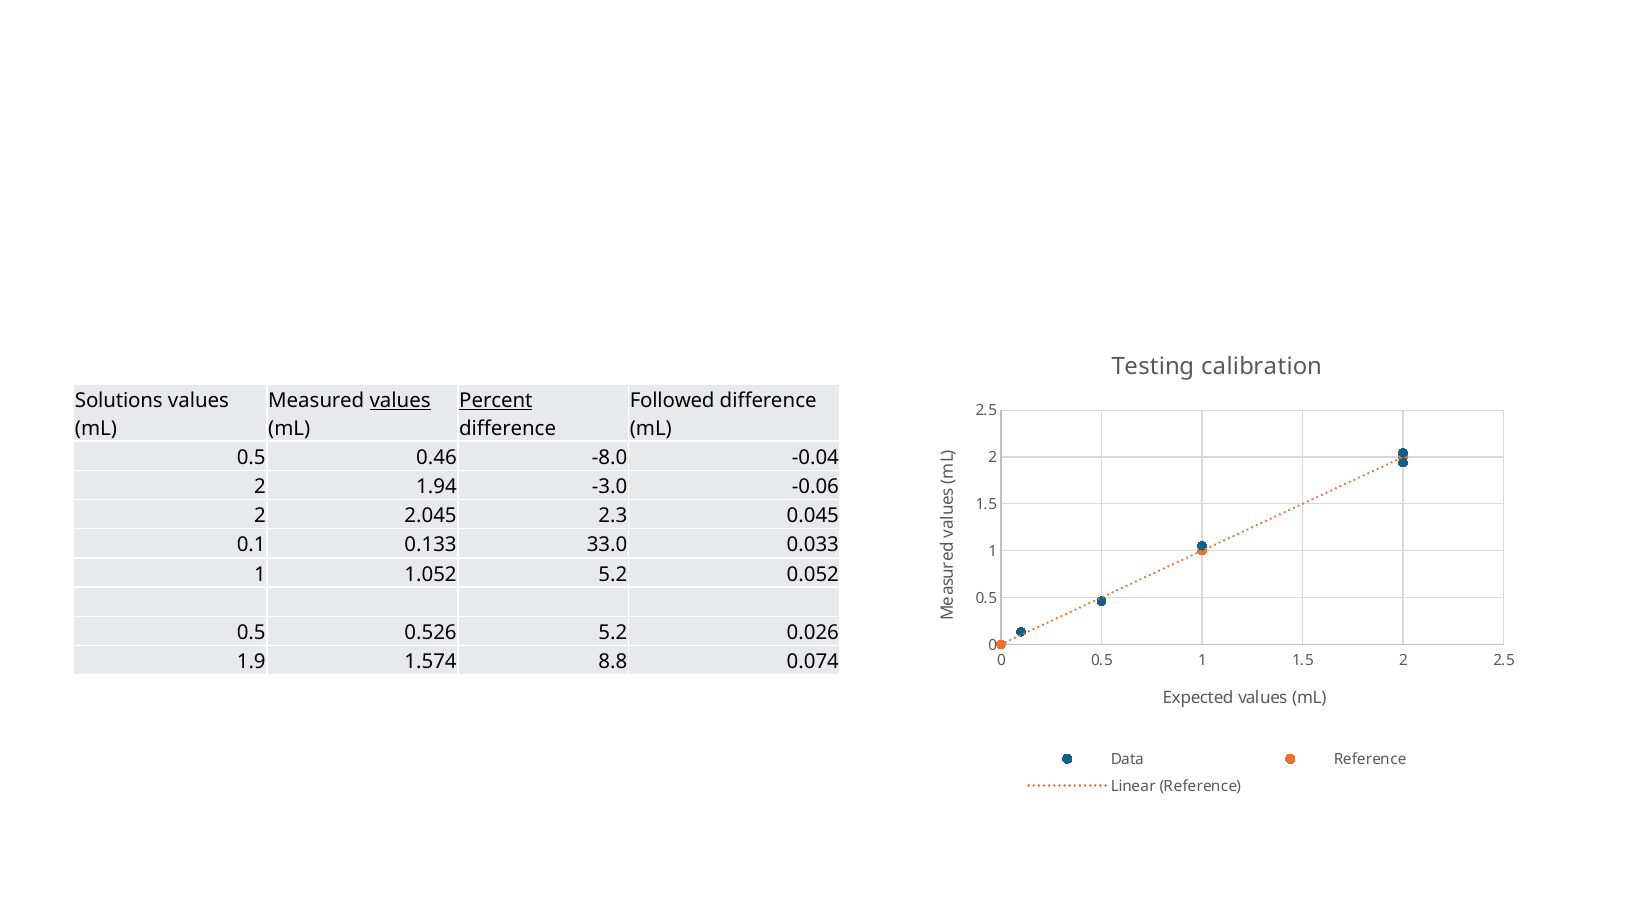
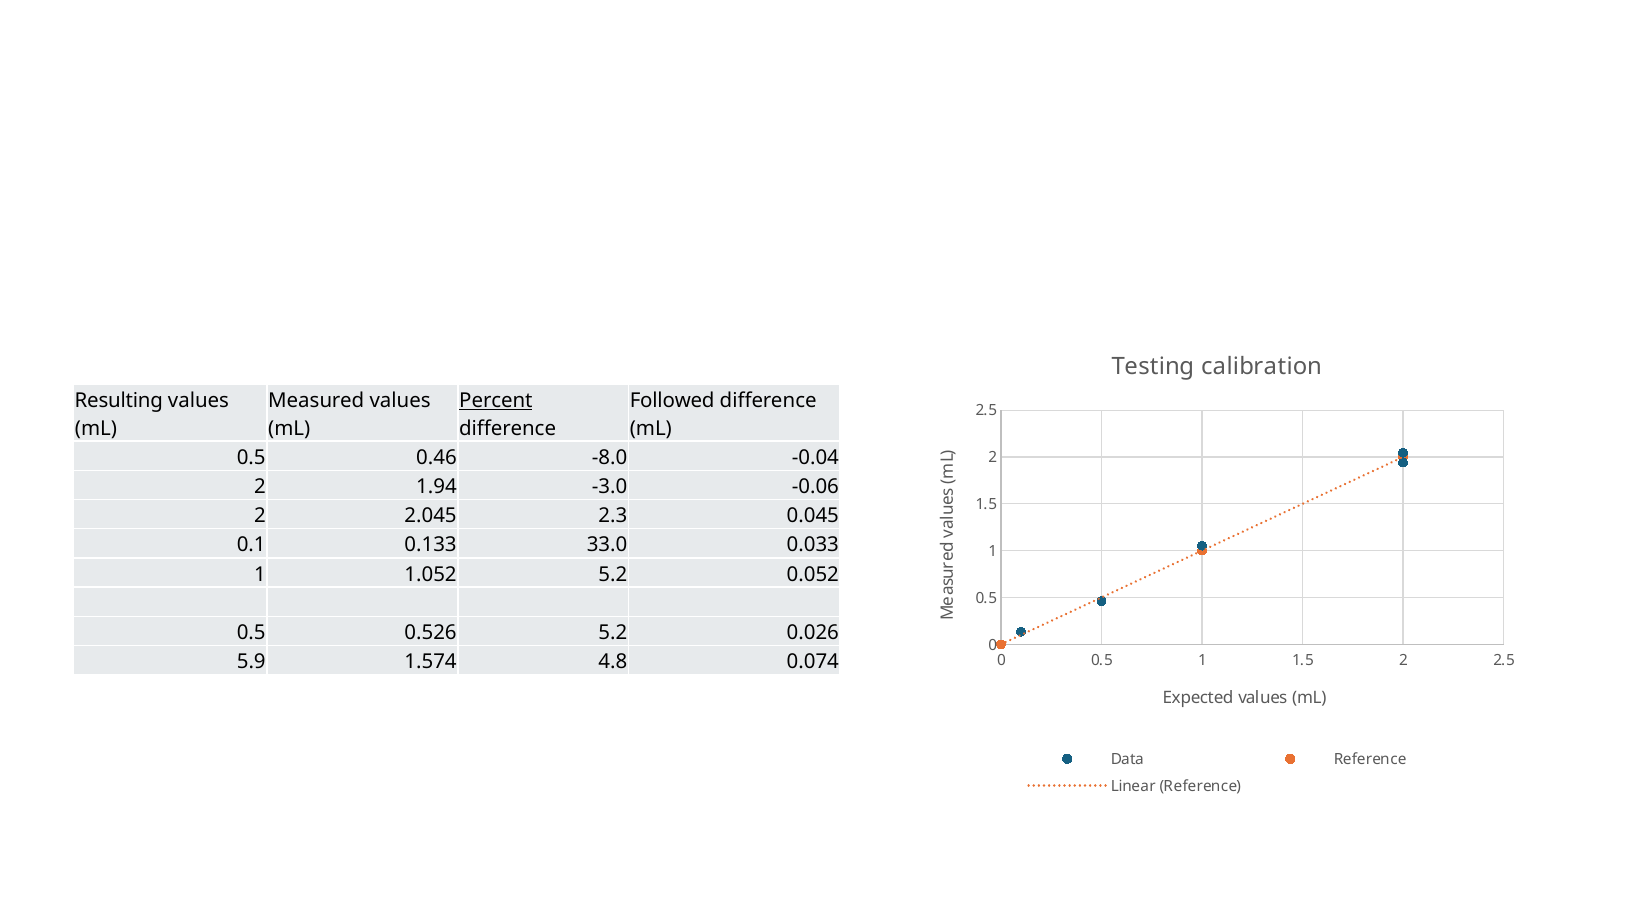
Solutions: Solutions -> Resulting (119, 401)
values underline: present -> none (400, 401)
1.9: 1.9 -> 5.9 (251, 662)
8.8: 8.8 -> 4.8 (613, 662)
